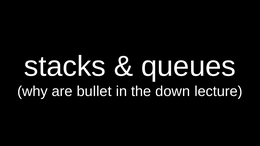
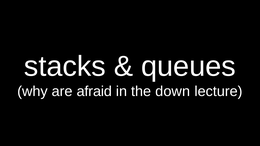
bullet: bullet -> afraid (94, 91)
